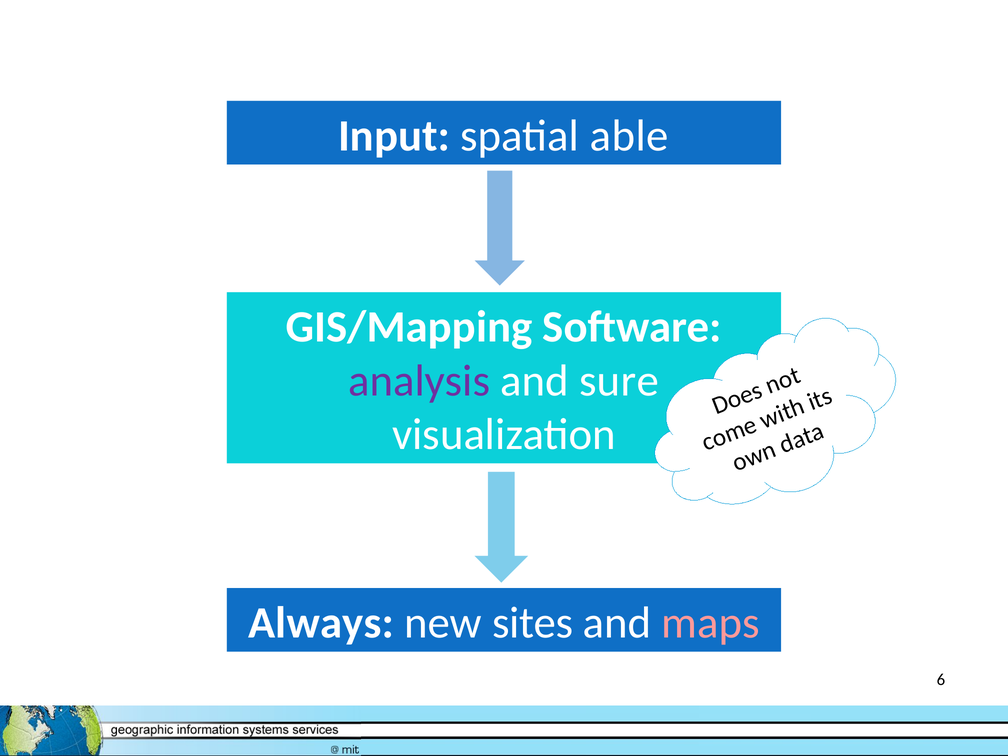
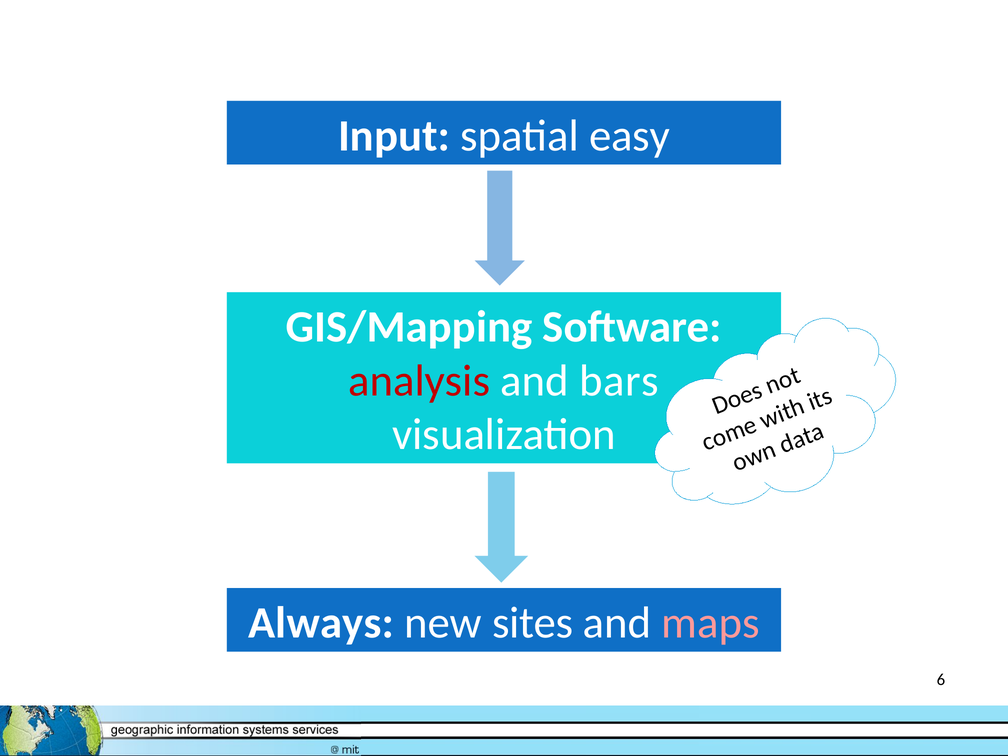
able: able -> easy (630, 136)
analysis colour: purple -> red (419, 381)
sure: sure -> bars (619, 381)
